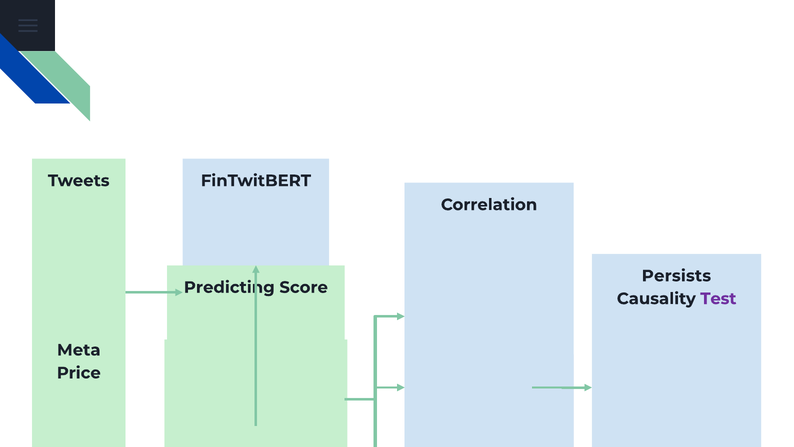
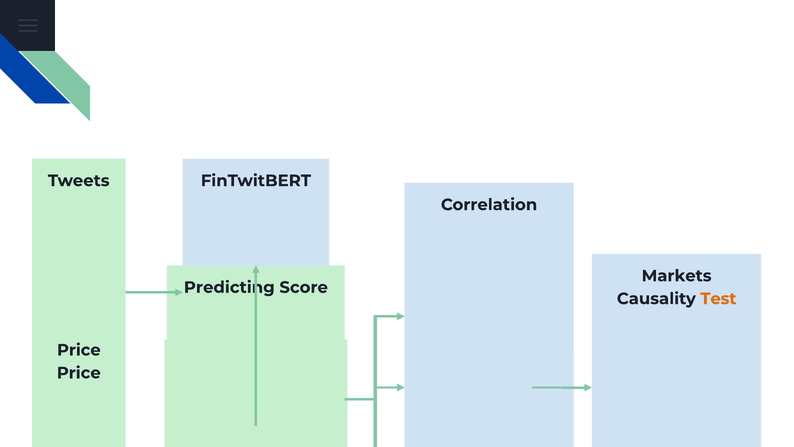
Persists: Persists -> Markets (677, 276)
Test colour: purple -> orange (718, 298)
Meta: Meta -> Price (79, 350)
